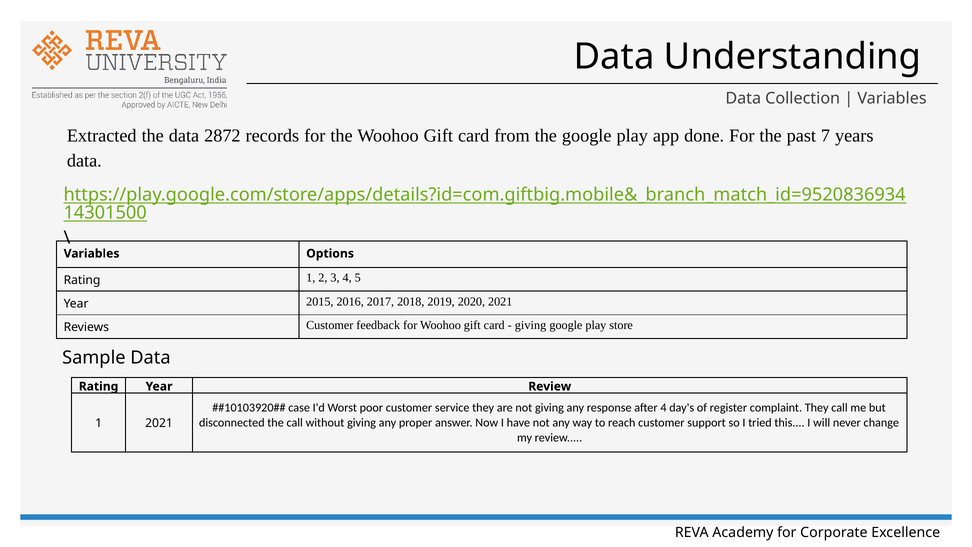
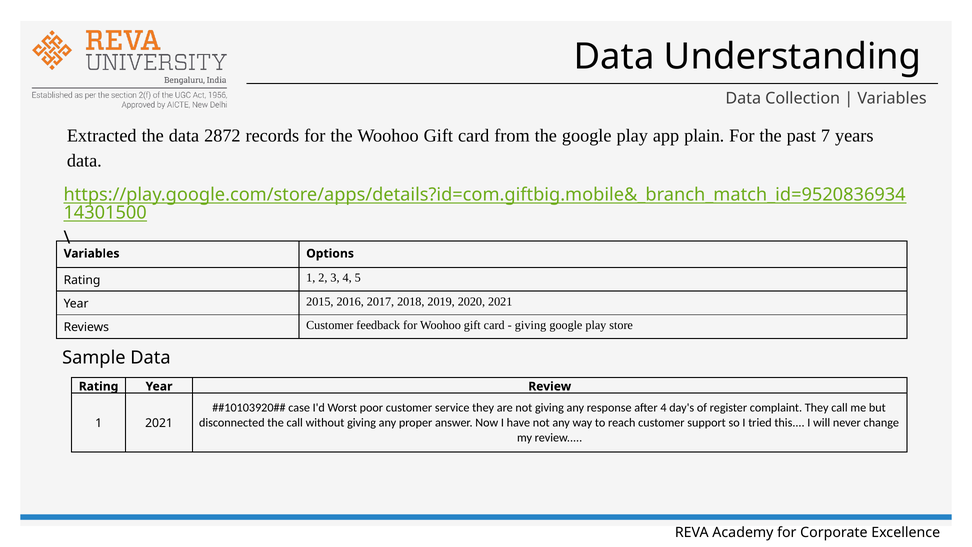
done: done -> plain (704, 136)
